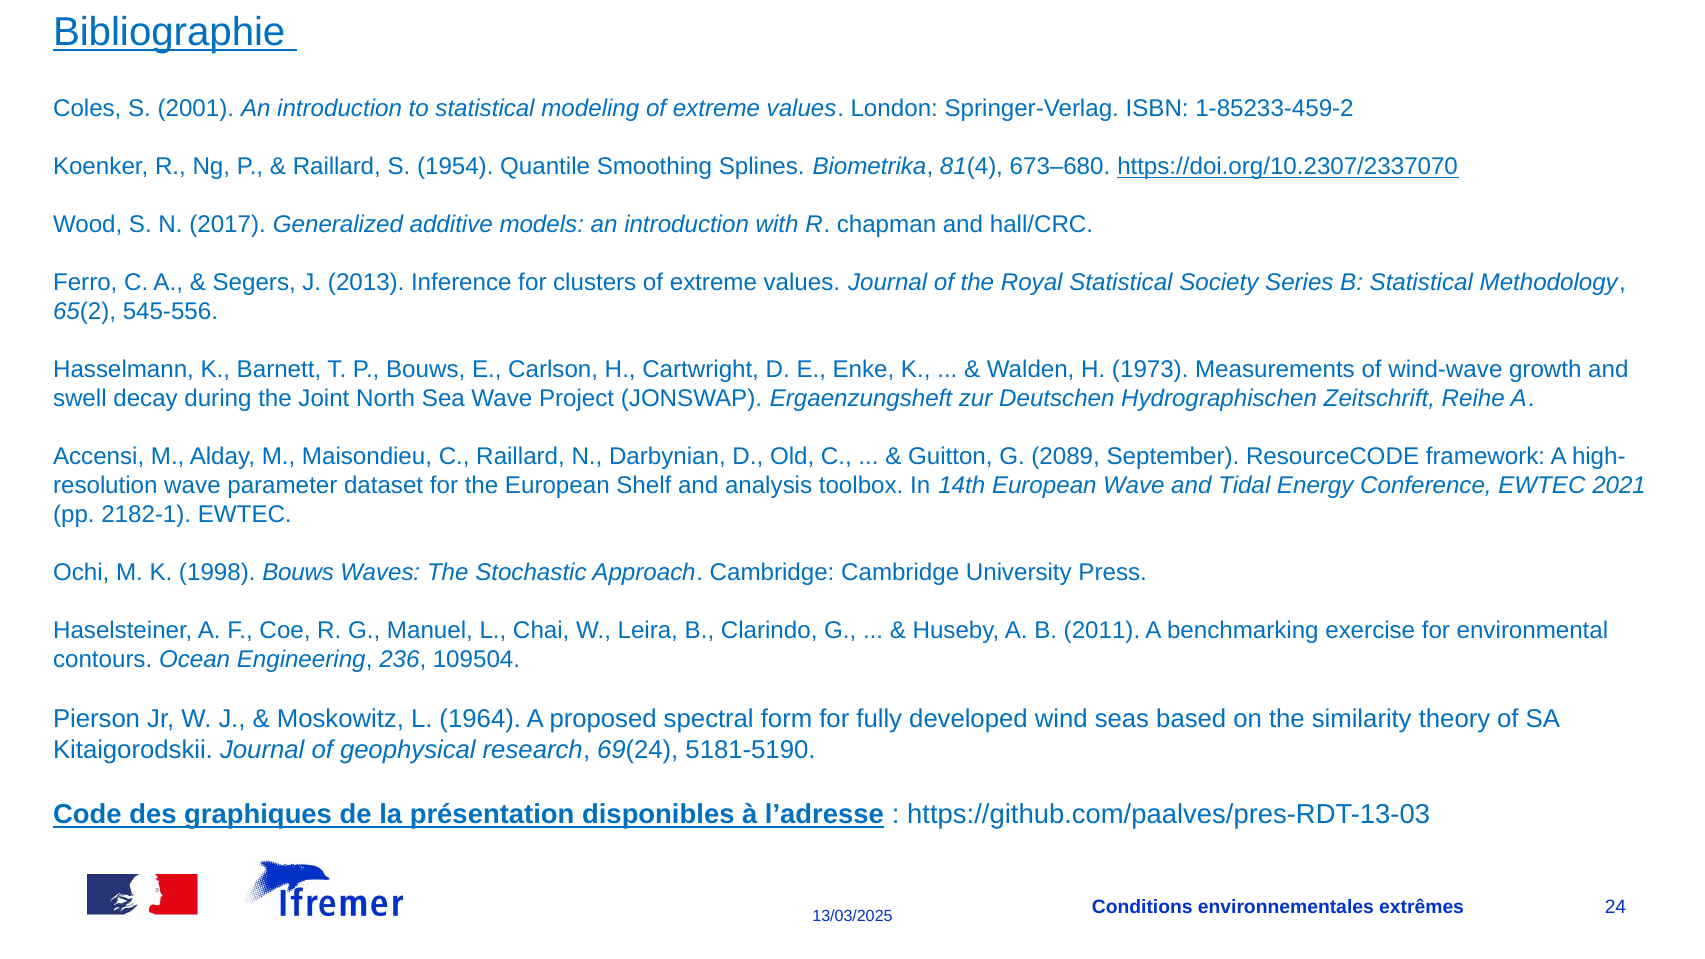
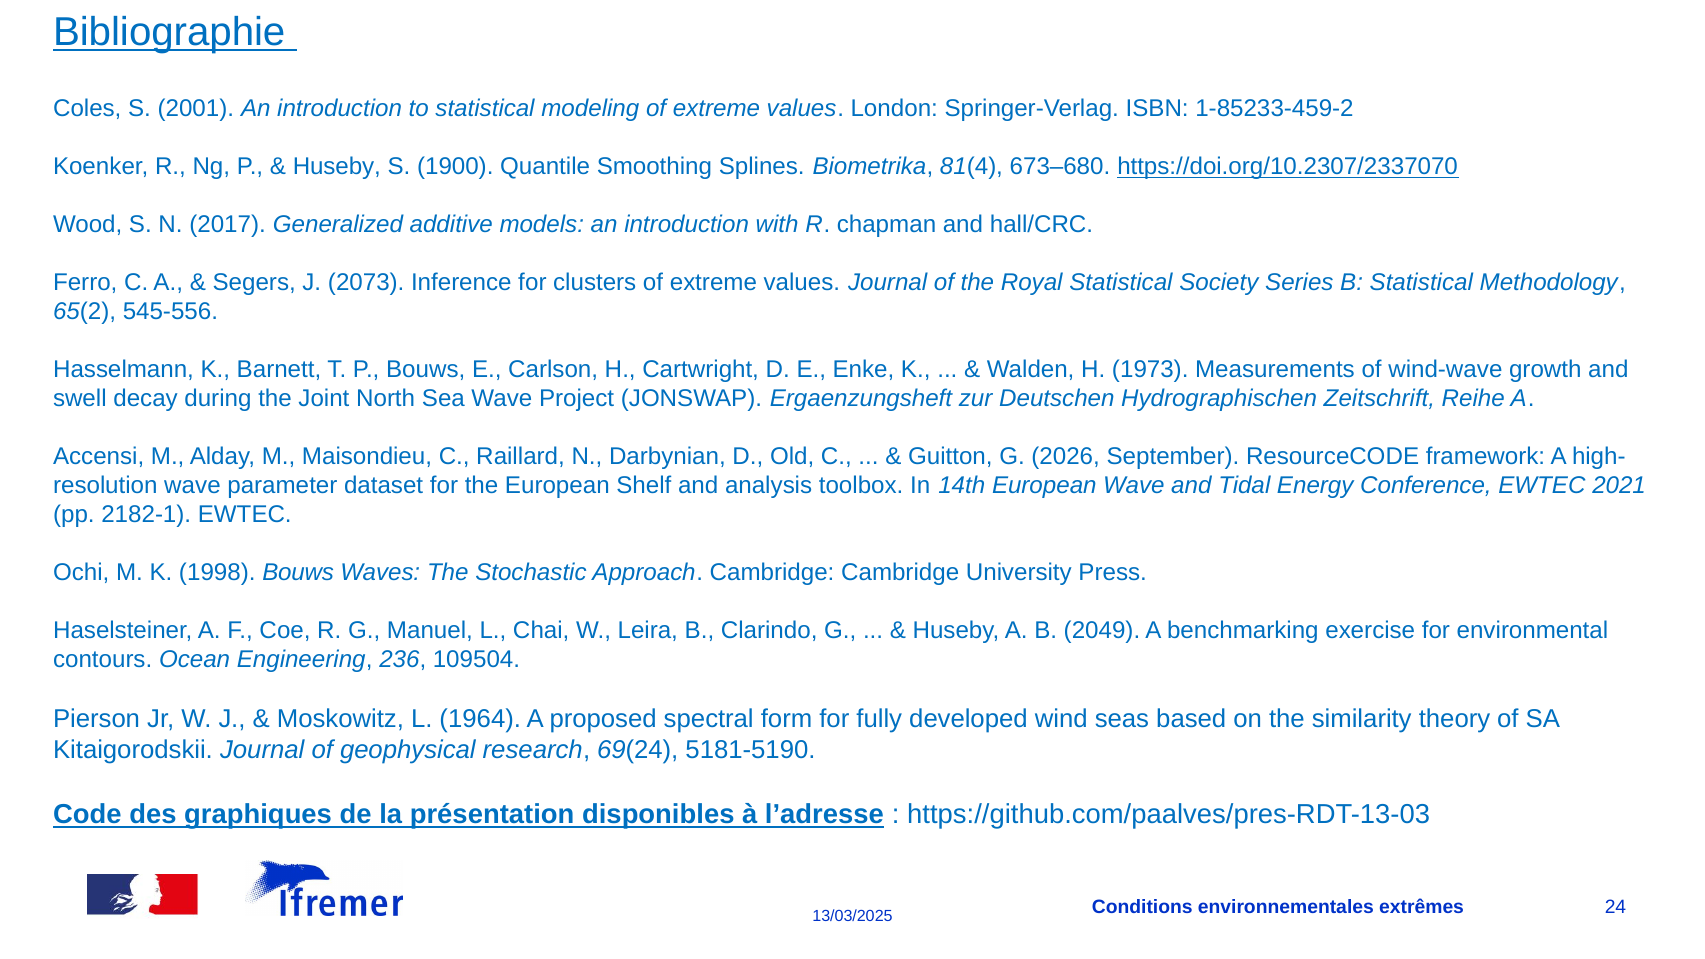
Raillard: Raillard -> Huseby (337, 167)
1954: 1954 -> 1900 (455, 167)
2013: 2013 -> 2073 (366, 283)
2089: 2089 -> 2026 (1066, 457)
2011: 2011 -> 2049 (1102, 631)
